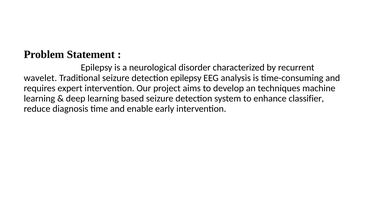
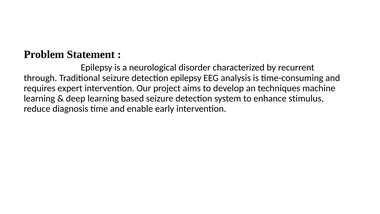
wavelet: wavelet -> through (40, 78)
classifier: classifier -> stimulus (306, 98)
